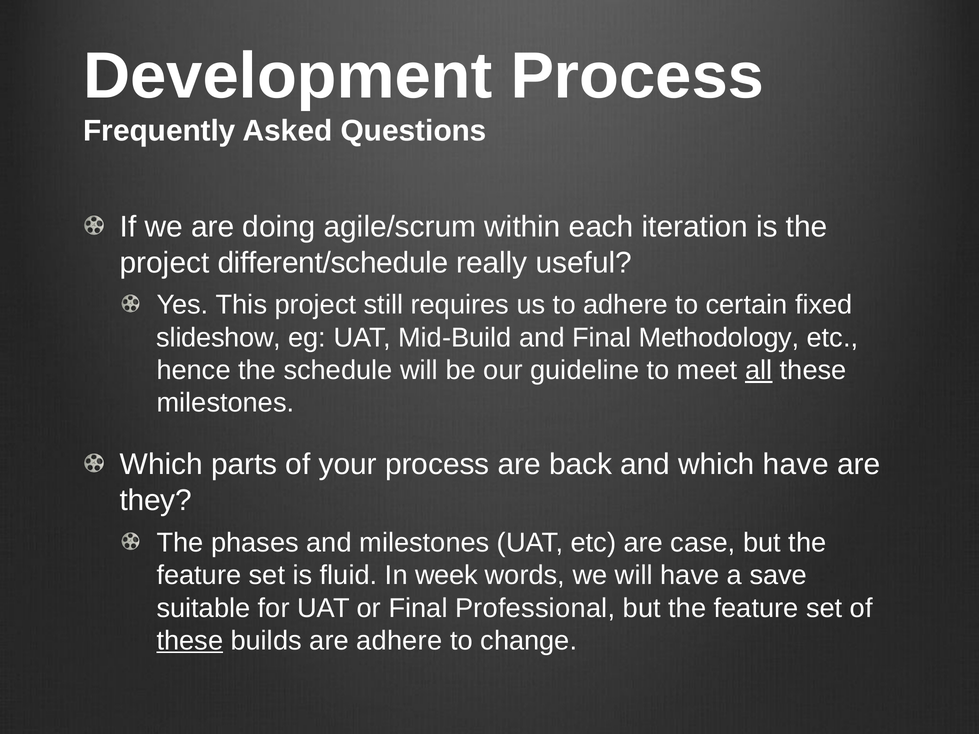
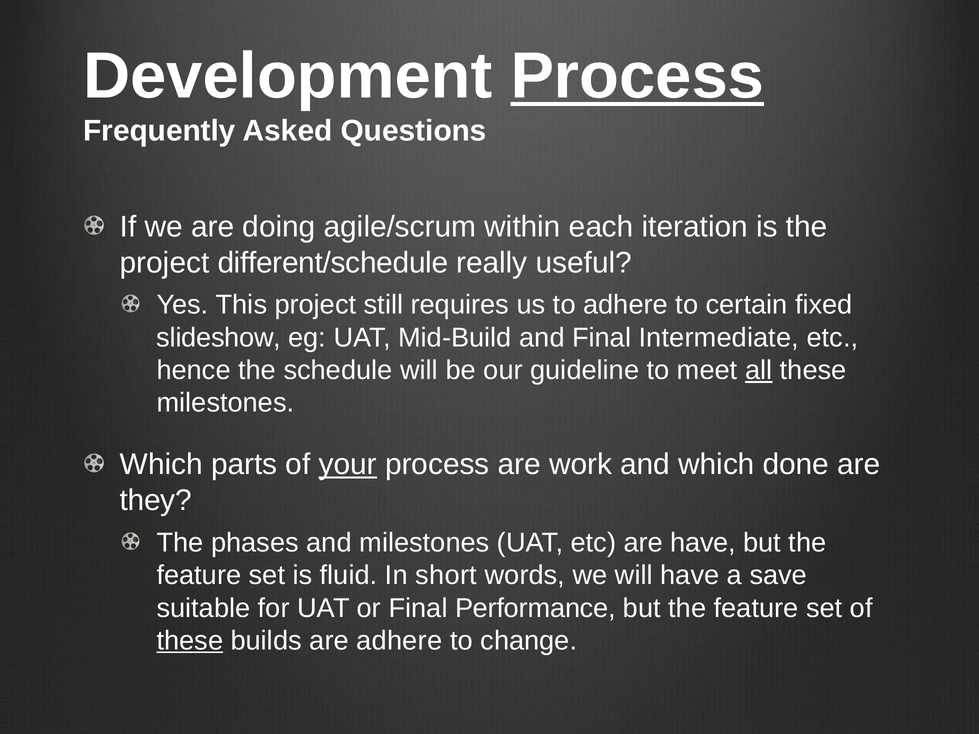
Process underline: none -> present (637, 76)
Methodology: Methodology -> Intermediate (719, 338)
your underline: none -> present (348, 465)
back: back -> work (581, 465)
which have: have -> done (796, 465)
are case: case -> have (703, 543)
week: week -> short (446, 576)
Professional: Professional -> Performance (535, 608)
